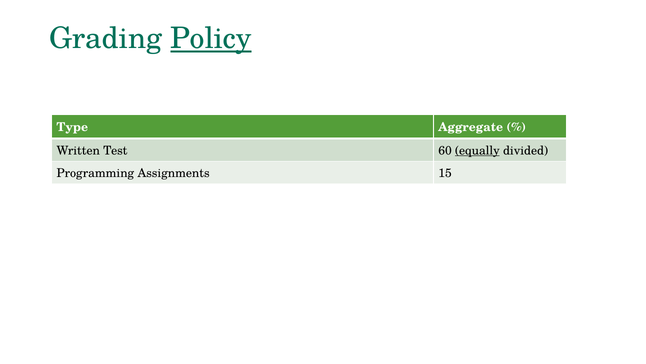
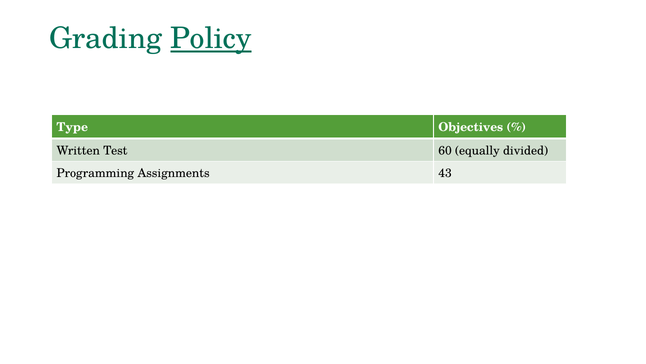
Aggregate: Aggregate -> Objectives (471, 127)
equally underline: present -> none (477, 150)
15: 15 -> 43 (445, 173)
